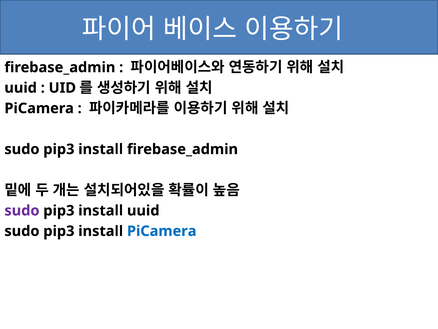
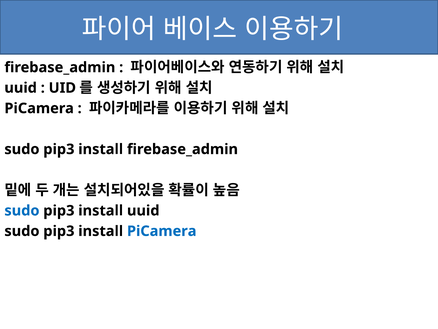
sudo colour: purple -> blue (22, 210)
